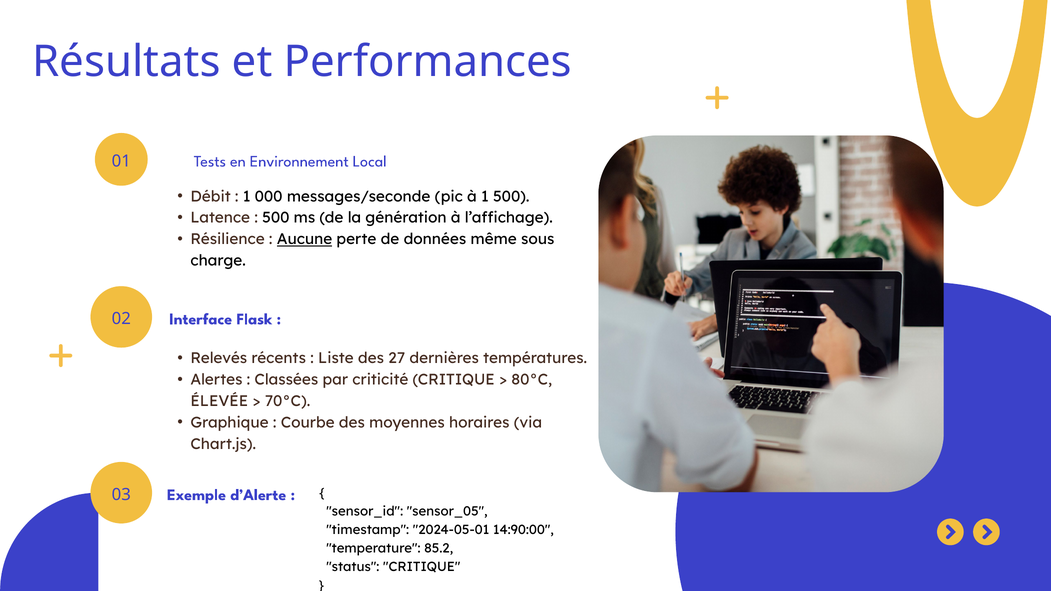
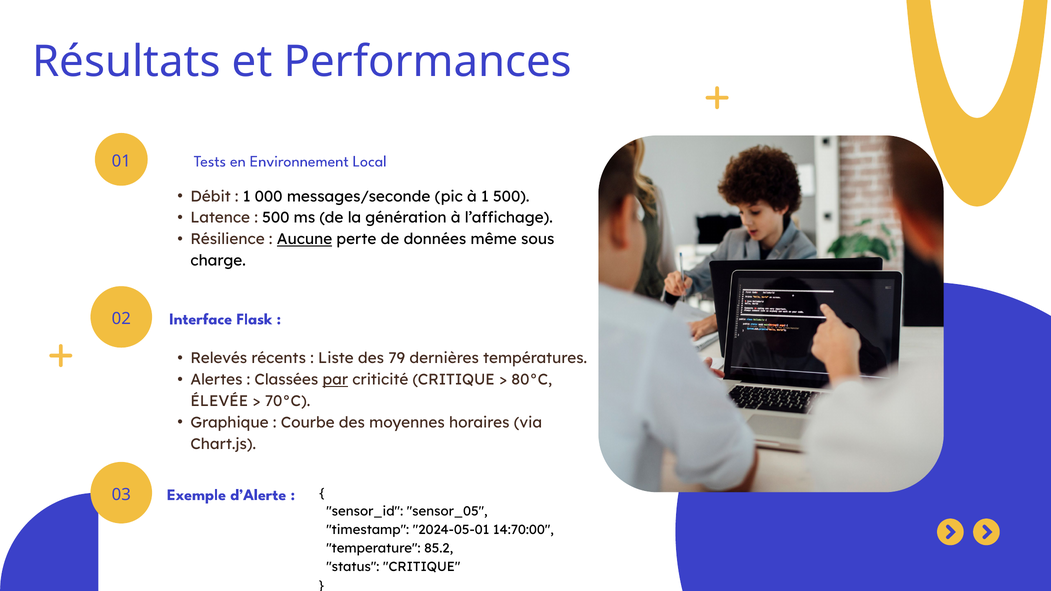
27: 27 -> 79 (397, 359)
par underline: none -> present (335, 380)
14:90:00: 14:90:00 -> 14:70:00 (523, 530)
